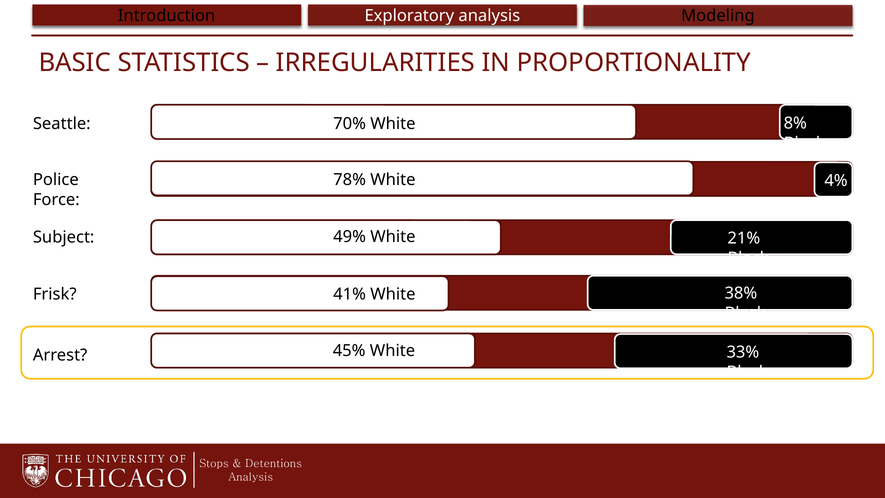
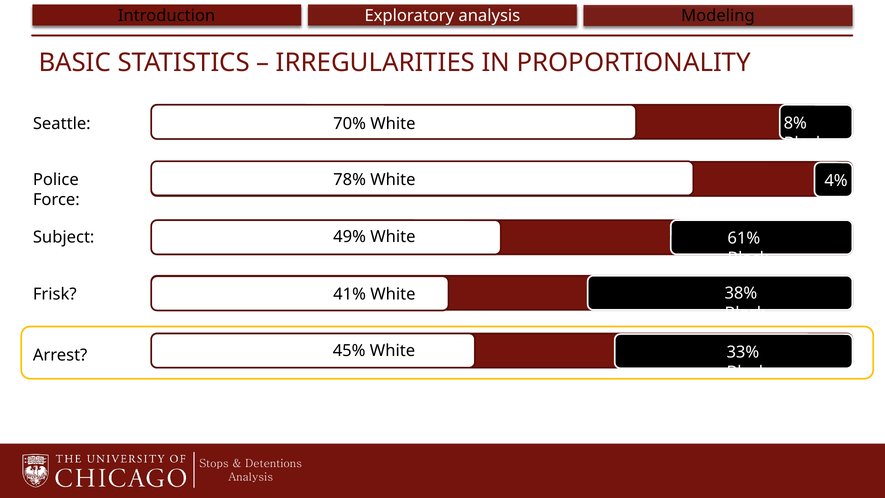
21%: 21% -> 61% (744, 238)
